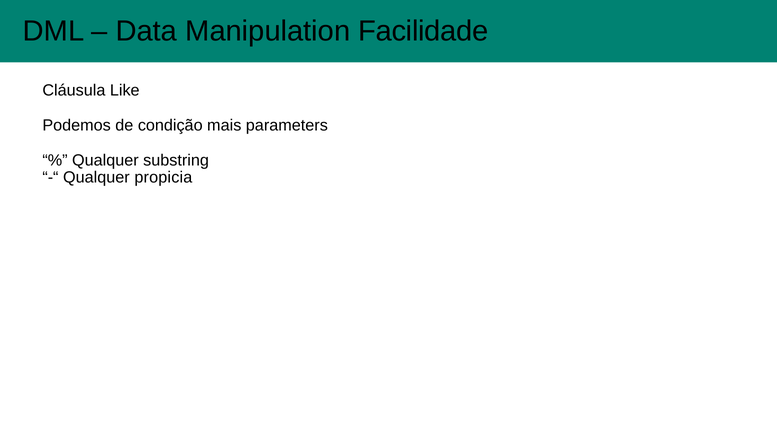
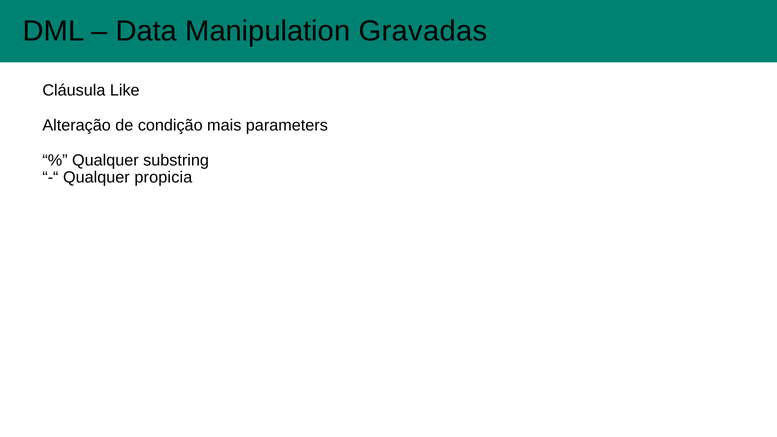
Facilidade: Facilidade -> Gravadas (423, 31)
Podemos: Podemos -> Alteração (77, 125)
